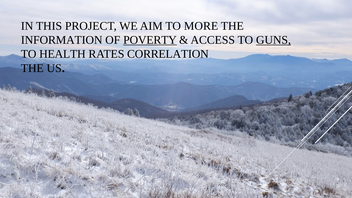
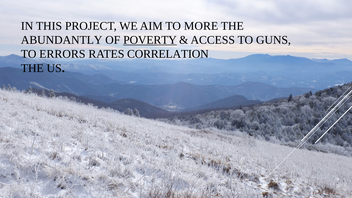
INFORMATION: INFORMATION -> ABUNDANTLY (62, 40)
GUNS underline: present -> none (273, 40)
HEALTH: HEALTH -> ERRORS (62, 54)
